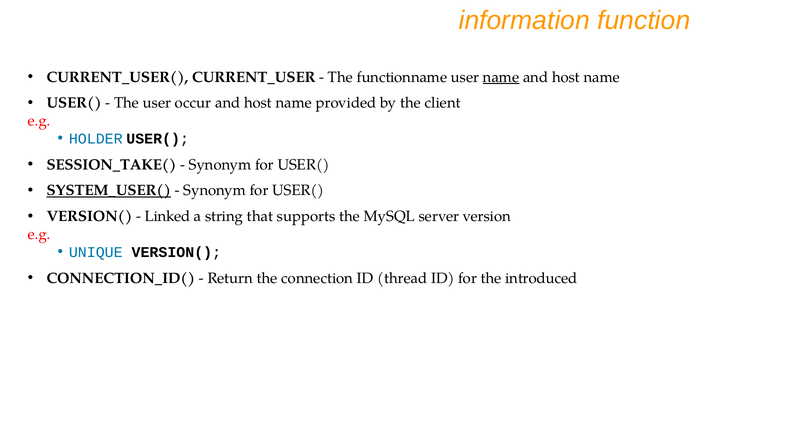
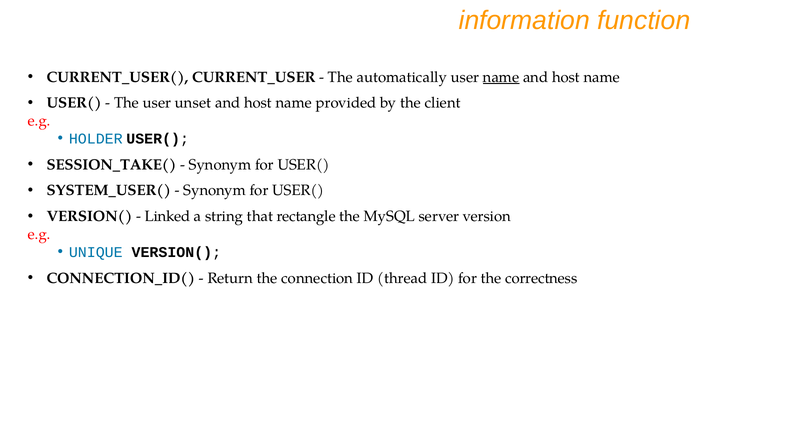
functionname: functionname -> automatically (402, 77)
occur: occur -> unset (193, 103)
SYSTEM_USER( underline: present -> none (109, 190)
supports: supports -> rectangle (306, 216)
introduced: introduced -> correctness (541, 278)
